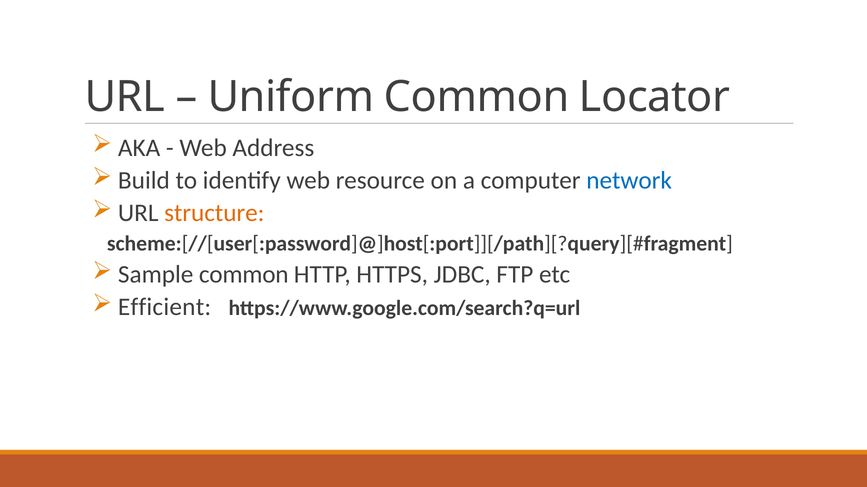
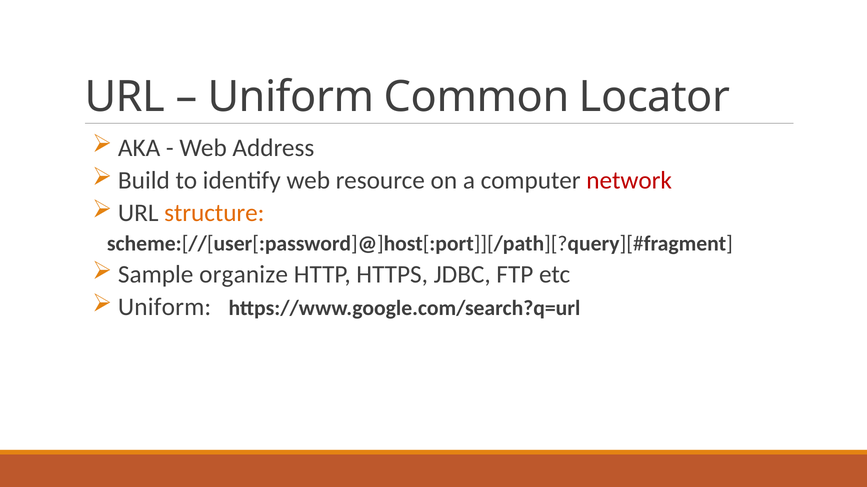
network colour: blue -> red (629, 181)
Sample common: common -> organize (244, 275)
Efficient: Efficient -> Uniform (165, 308)
